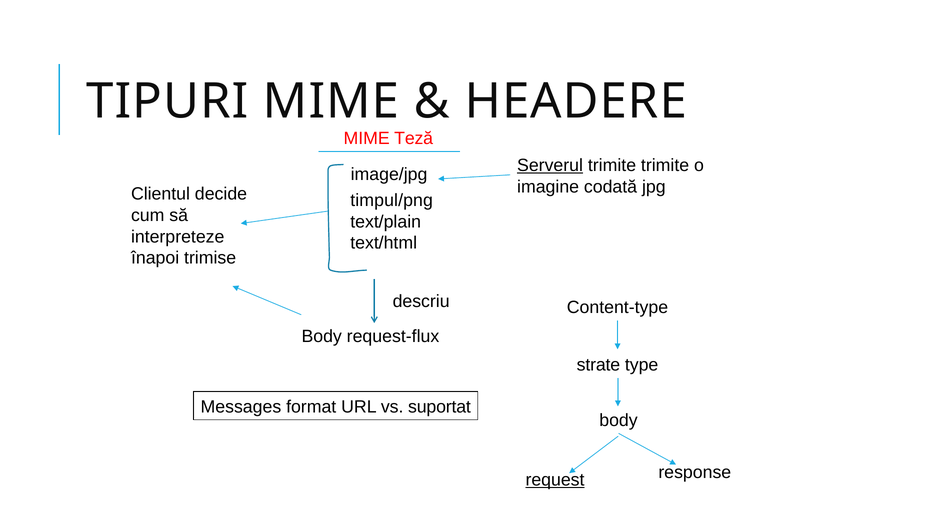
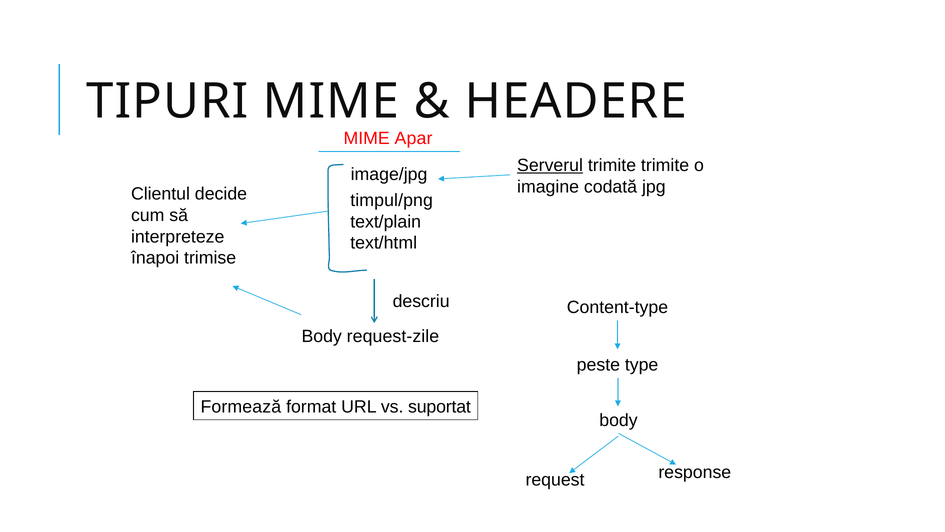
Teză: Teză -> Apar (413, 138)
request-flux: request-flux -> request-zile (393, 336)
strate: strate -> peste (598, 364)
Messages: Messages -> Formează (241, 407)
request underline: present -> none (555, 480)
